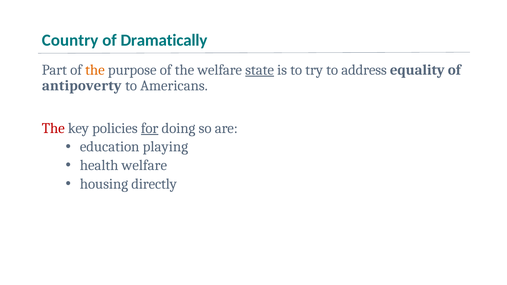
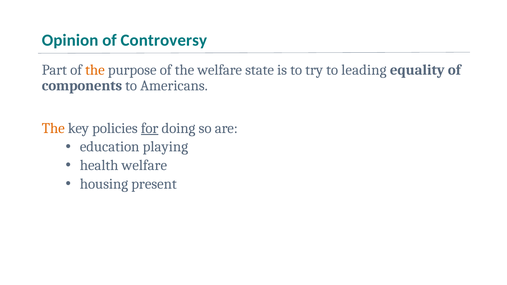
Country: Country -> Opinion (70, 40)
Dramatically: Dramatically -> Controversy (164, 40)
state underline: present -> none (260, 70)
address: address -> leading (364, 70)
antipoverty: antipoverty -> components (82, 86)
The colour: red -> orange (53, 128)
directly: directly -> present (154, 184)
